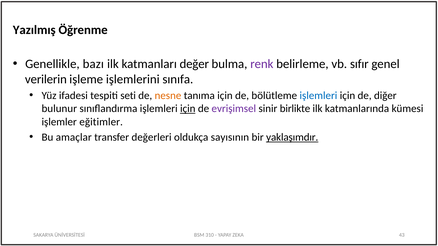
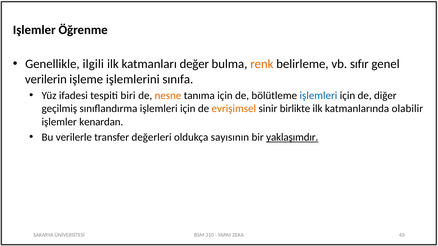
Yazılmış: Yazılmış -> Işlemler (34, 30)
bazı: bazı -> ilgili (93, 64)
renk colour: purple -> orange (262, 64)
seti: seti -> biri (128, 96)
bulunur: bulunur -> geçilmiş (59, 109)
için underline: present -> none (188, 109)
evrişimsel colour: purple -> orange (234, 109)
kümesi: kümesi -> olabilir (407, 109)
eğitimler: eğitimler -> kenardan (101, 122)
amaçlar: amaçlar -> verilerle (74, 137)
